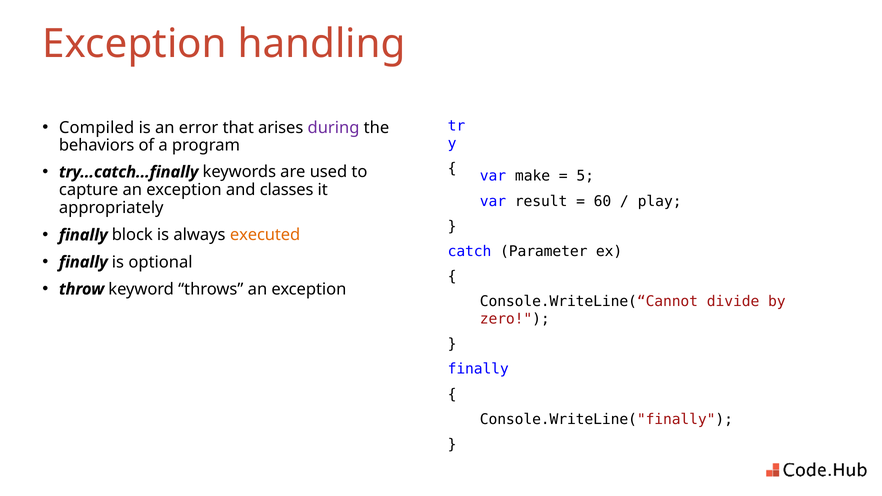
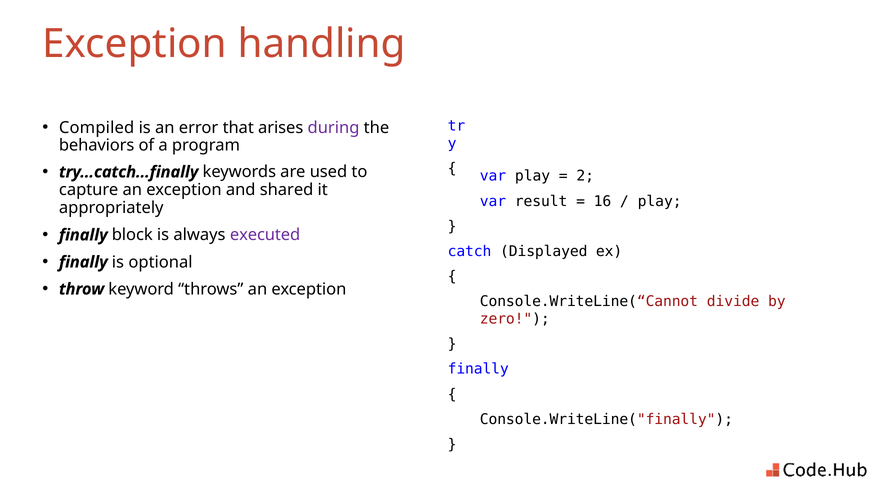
var make: make -> play (533, 176)
5: 5 -> 2 (585, 176)
classes: classes -> shared (287, 190)
60: 60 -> 16 (602, 201)
executed colour: orange -> purple (265, 235)
Parameter: Parameter -> Displayed (544, 251)
